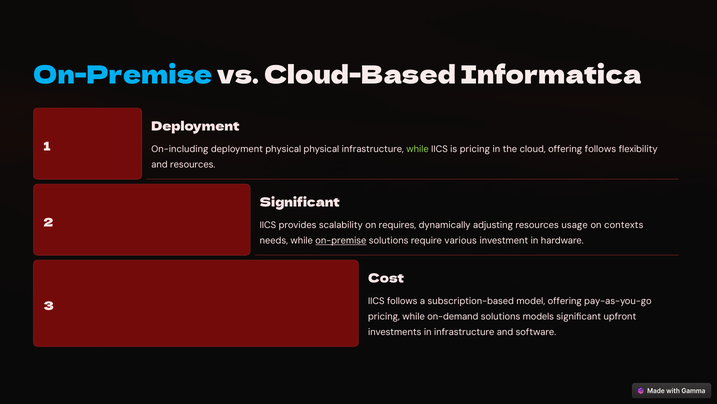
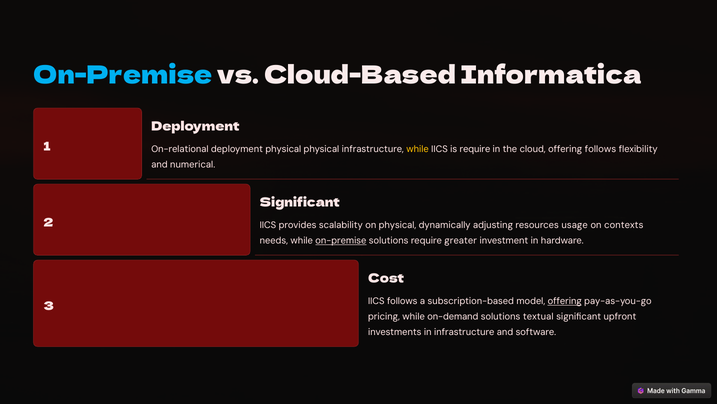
On-including: On-including -> On-relational (180, 149)
while colour: light green -> yellow (418, 149)
is pricing: pricing -> require (475, 149)
and resources: resources -> numerical (193, 164)
on requires: requires -> physical (397, 225)
various: various -> greater (461, 240)
offering underline: none -> present (565, 301)
models: models -> textual (538, 316)
